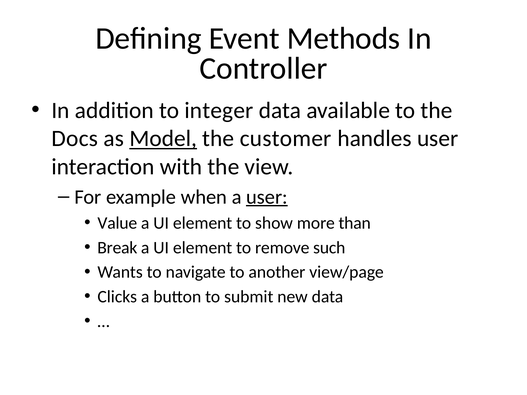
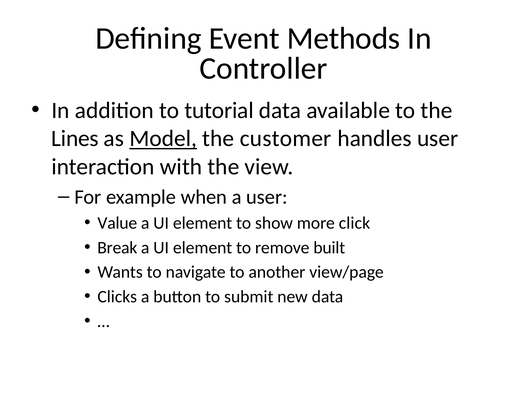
integer: integer -> tutorial (219, 111)
Docs: Docs -> Lines (75, 139)
user underline: present -> none (267, 197)
than: than -> click (354, 223)
such: such -> built (329, 248)
